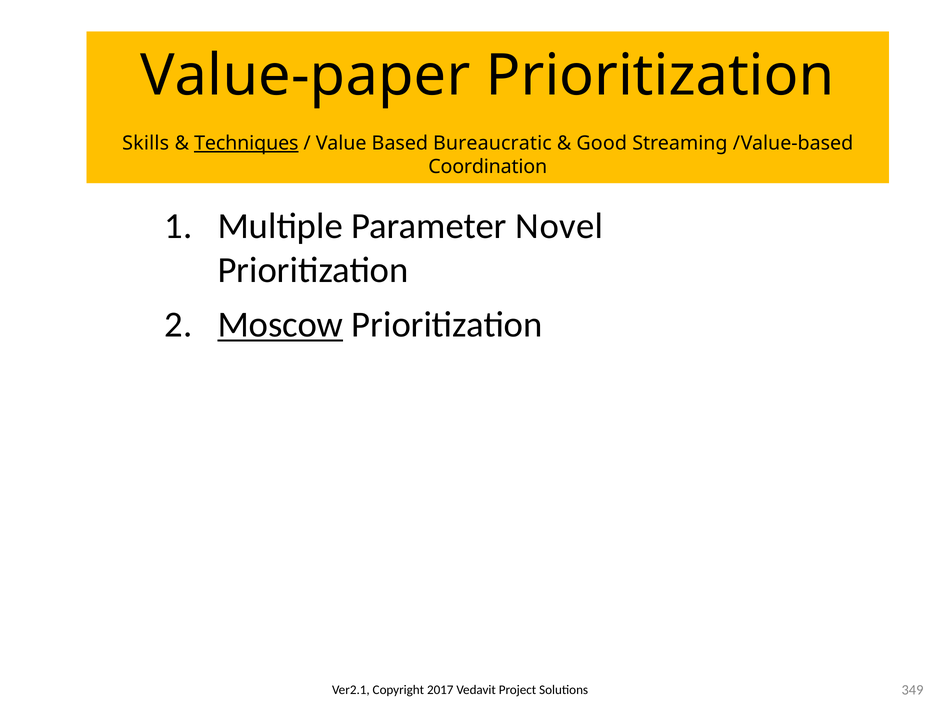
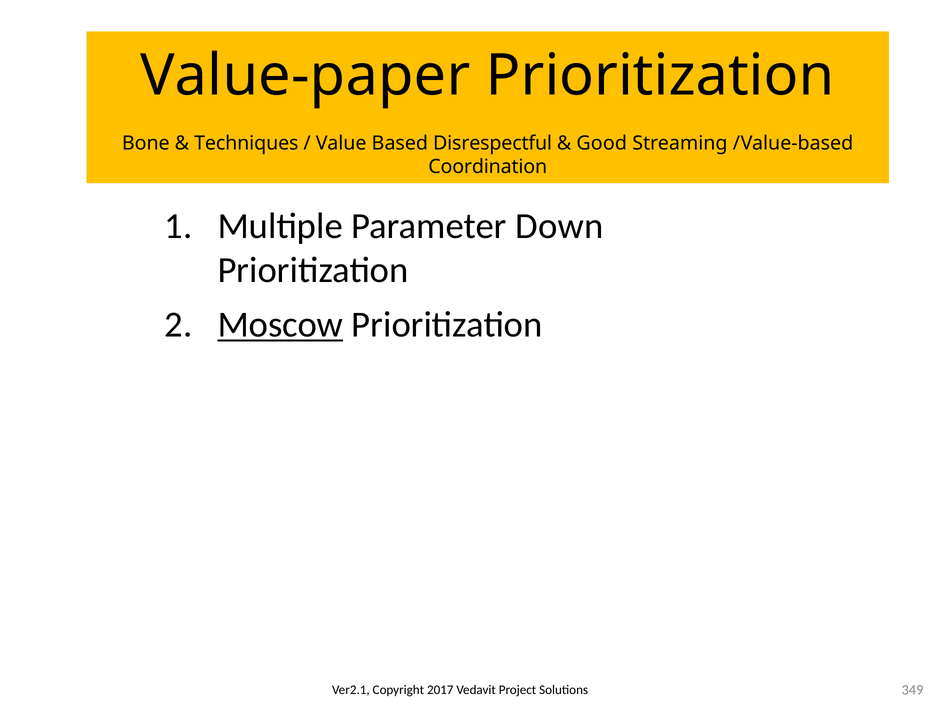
Skills: Skills -> Bone (146, 143)
Techniques underline: present -> none (246, 143)
Bureaucratic: Bureaucratic -> Disrespectful (493, 143)
Novel: Novel -> Down (559, 226)
